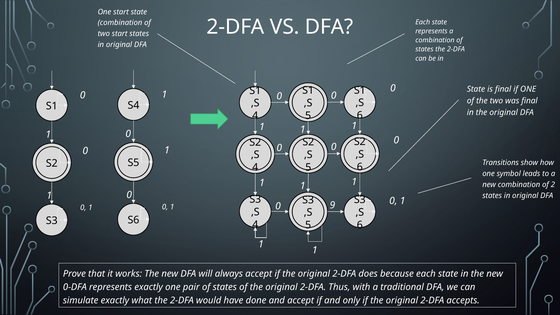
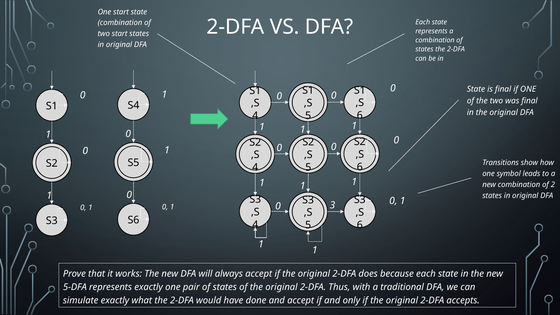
9: 9 -> 3 (332, 205)
0-DFA: 0-DFA -> 5-DFA (75, 287)
